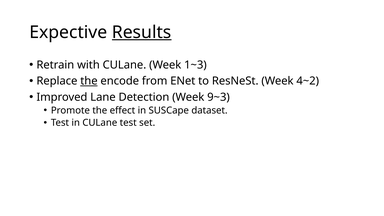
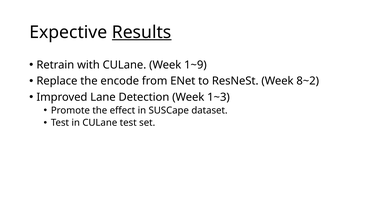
1~3: 1~3 -> 1~9 (195, 65)
the underline: present -> none (89, 81)
4~2: 4~2 -> 8~2 (308, 81)
9~3: 9~3 -> 1~3 (219, 97)
